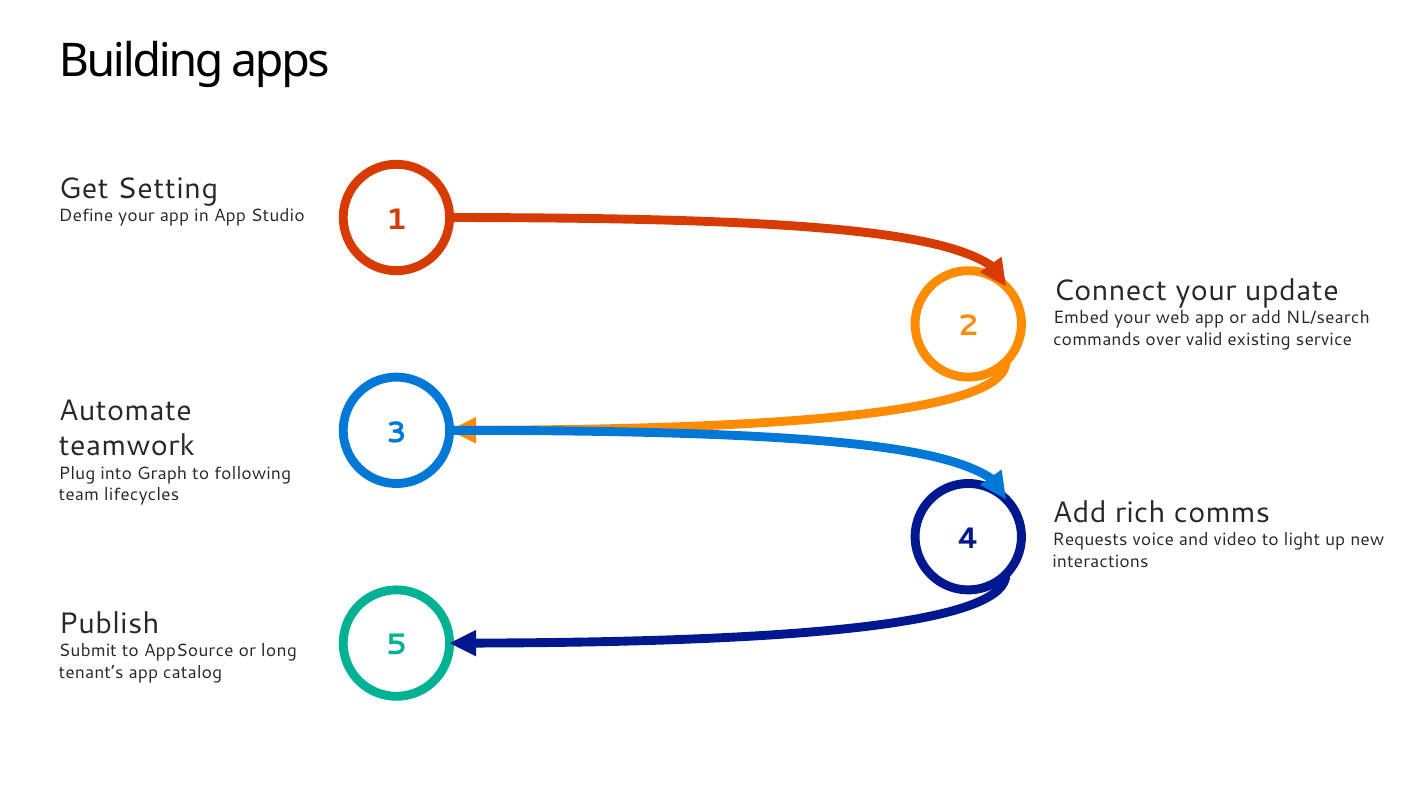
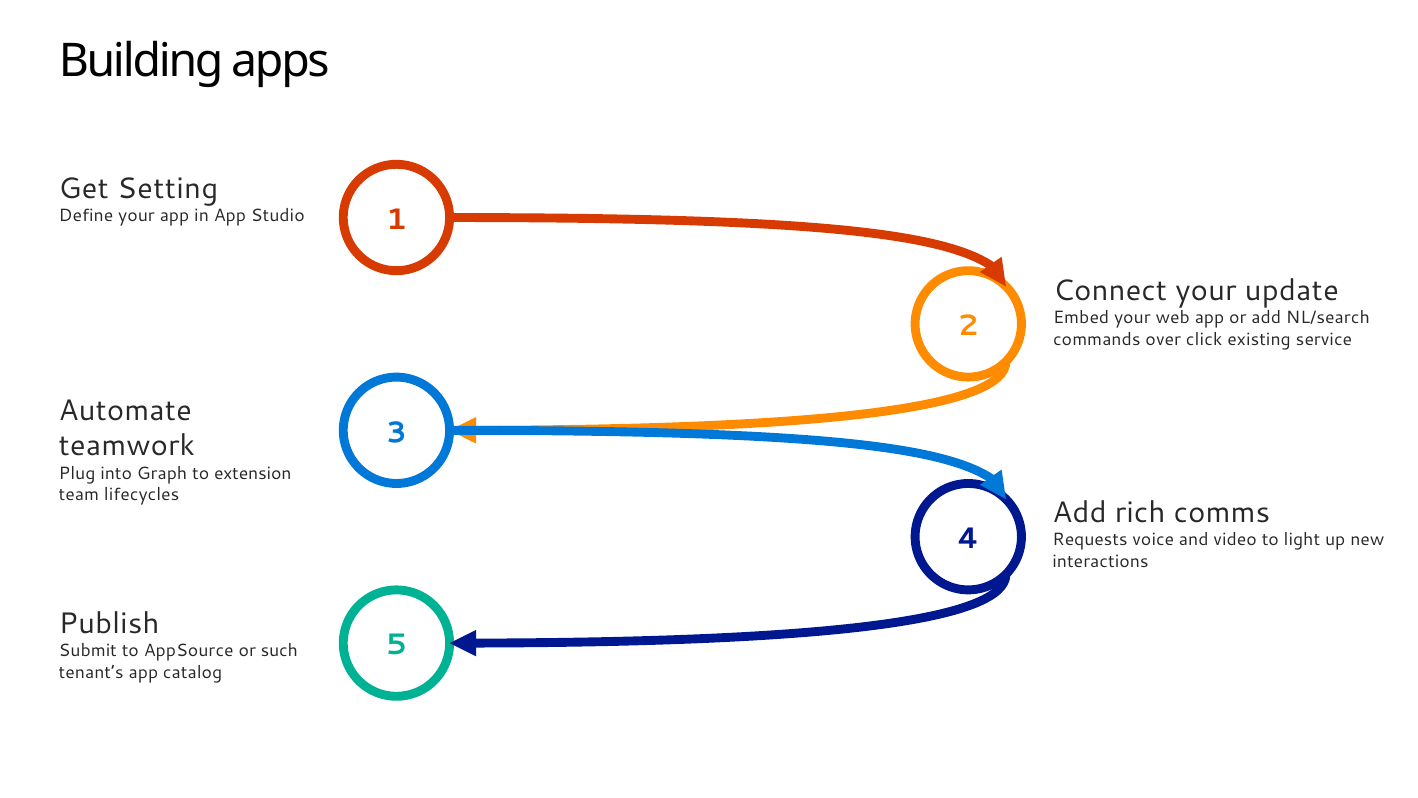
valid: valid -> click (1204, 339)
following: following -> extension (253, 473)
long: long -> such (279, 651)
